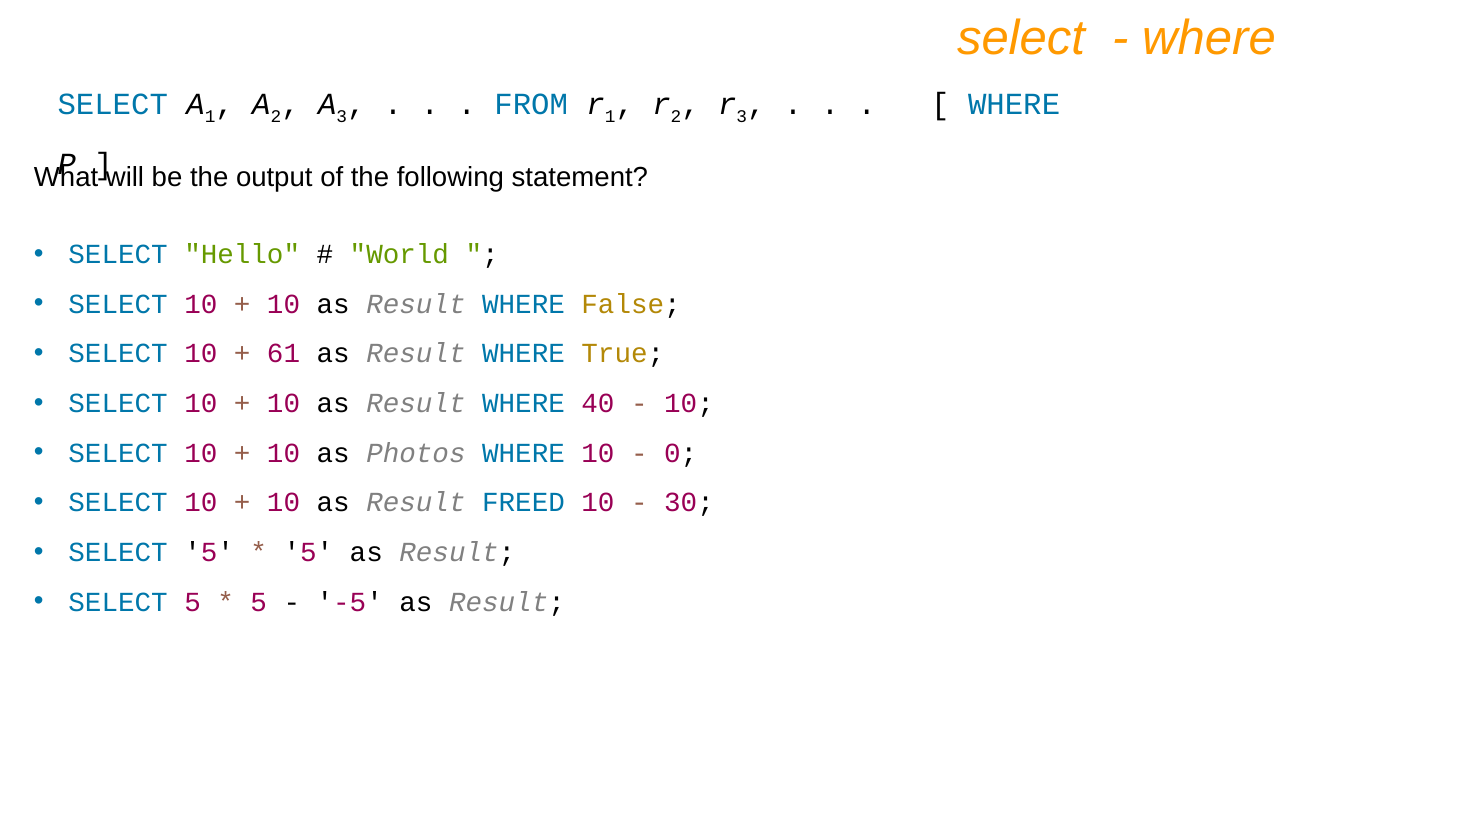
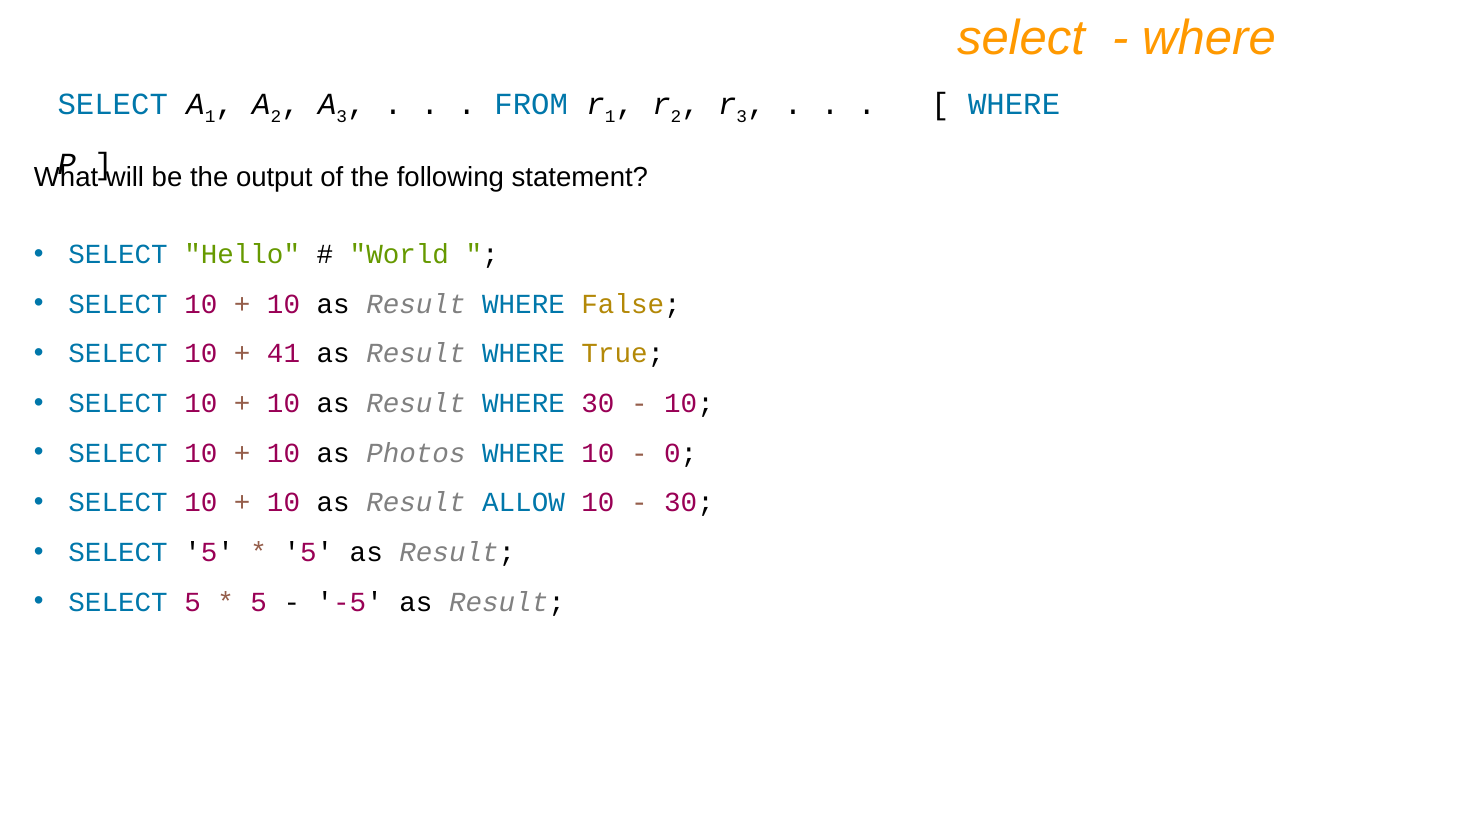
61: 61 -> 41 (284, 354)
WHERE 40: 40 -> 30 (598, 403)
FREED: FREED -> ALLOW (523, 503)
